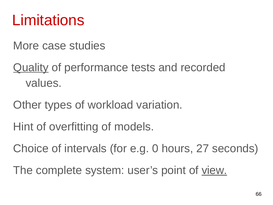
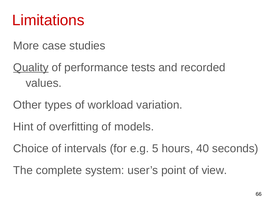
0: 0 -> 5 (155, 148)
27: 27 -> 40 (203, 148)
view underline: present -> none (214, 170)
